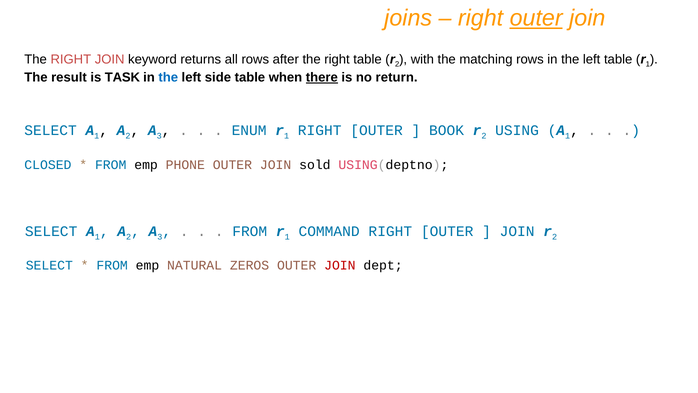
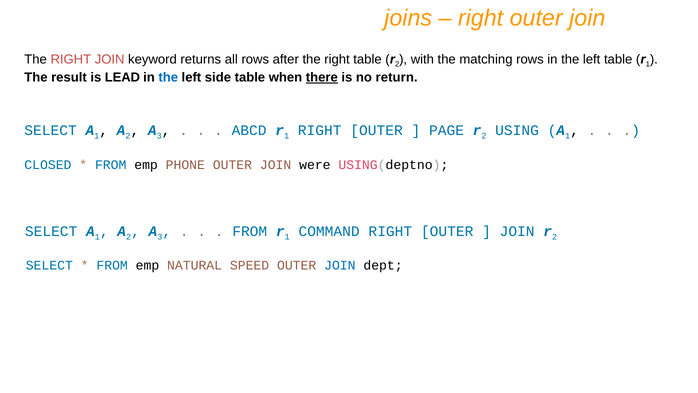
outer underline: present -> none (536, 18)
TASK: TASK -> LEAD (122, 77)
ENUM: ENUM -> ABCD (249, 130)
BOOK: BOOK -> PAGE (447, 130)
sold: sold -> were (315, 165)
ZEROS: ZEROS -> SPEED (250, 265)
JOIN colour: red -> blue (340, 265)
